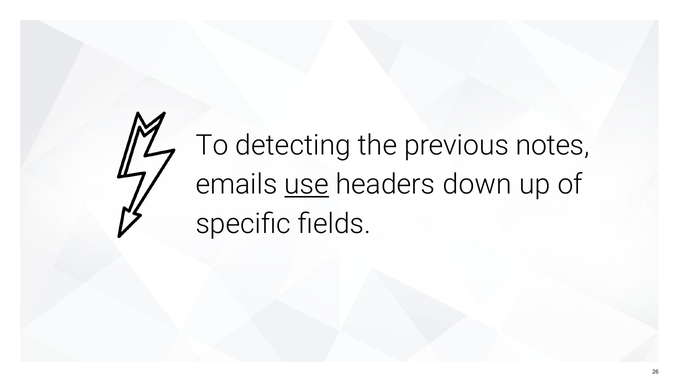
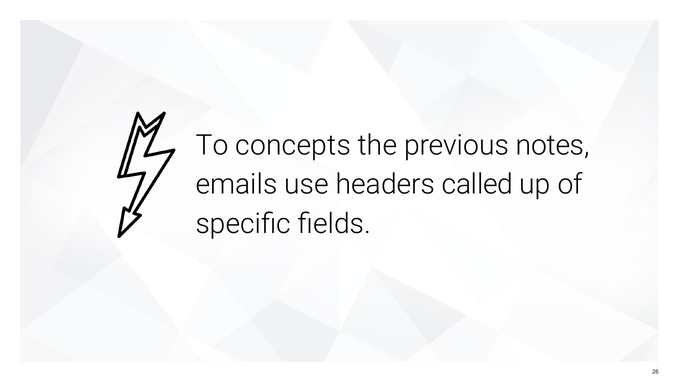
detecting: detecting -> concepts (293, 146)
use underline: present -> none (307, 185)
down: down -> called (477, 185)
